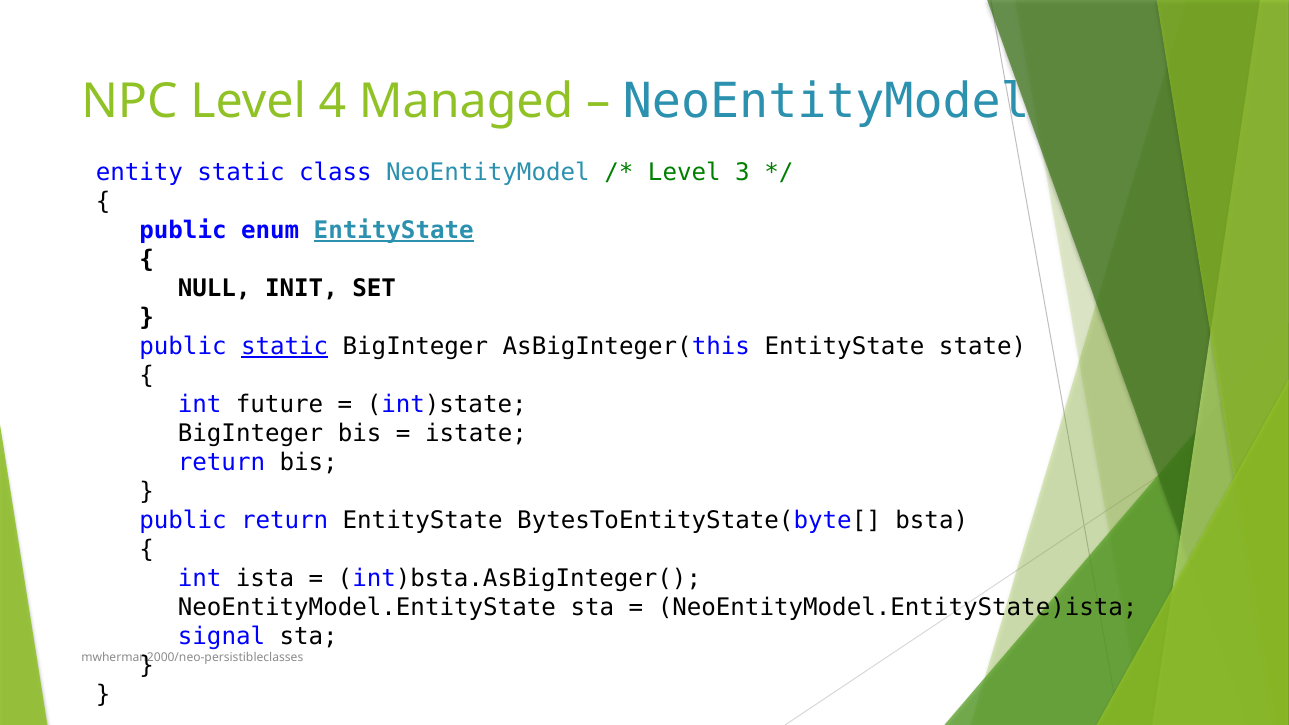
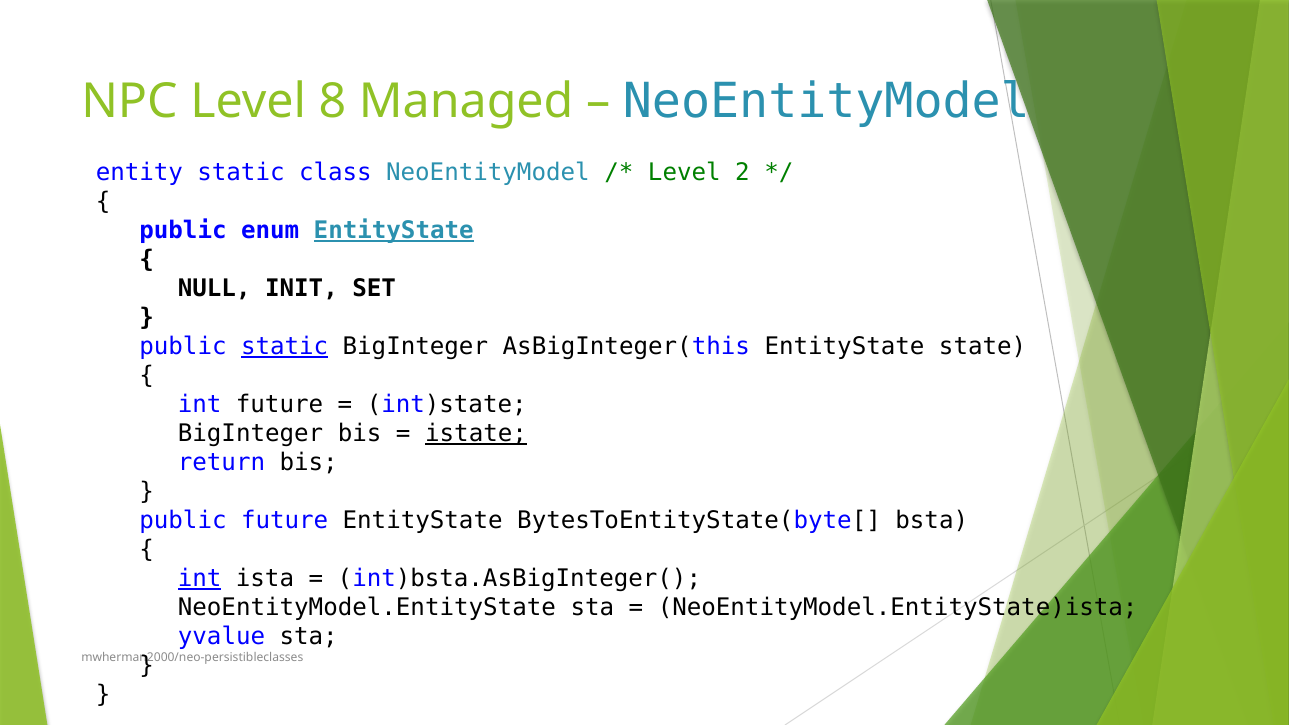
4: 4 -> 8 (333, 102)
3: 3 -> 2 (742, 173)
istate underline: none -> present (476, 434)
public return: return -> future (285, 521)
int underline: none -> present (200, 579)
signal: signal -> yvalue (222, 637)
